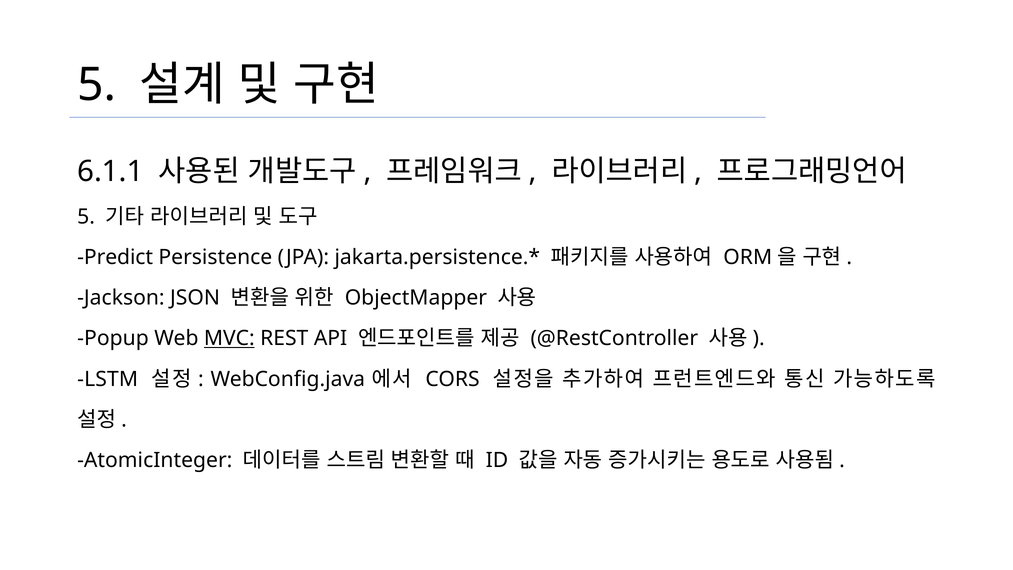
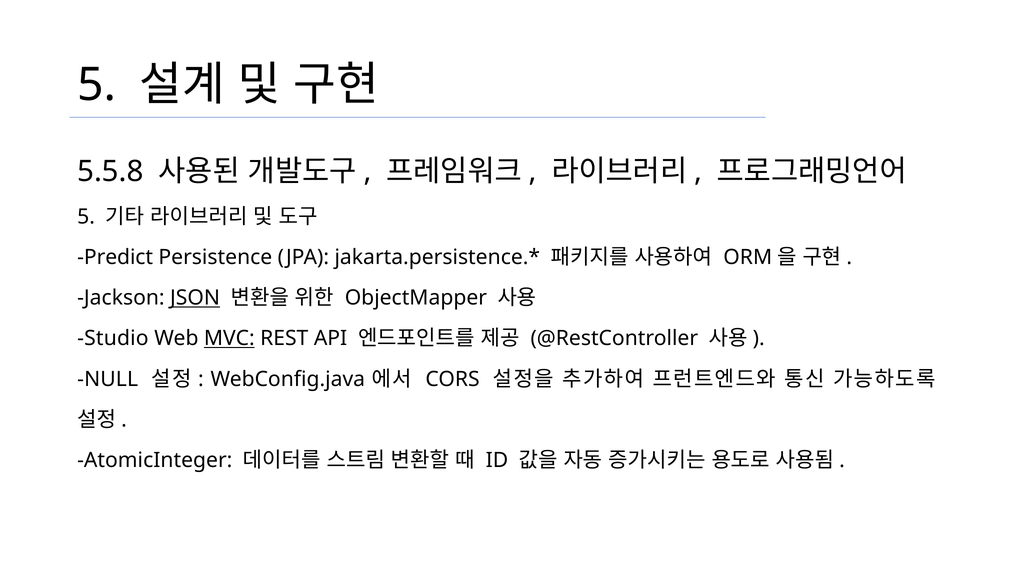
6.1.1: 6.1.1 -> 5.5.8 (110, 171)
JSON underline: none -> present (195, 298)
Popup: Popup -> Studio (113, 338)
LSTM: LSTM -> NULL (108, 379)
